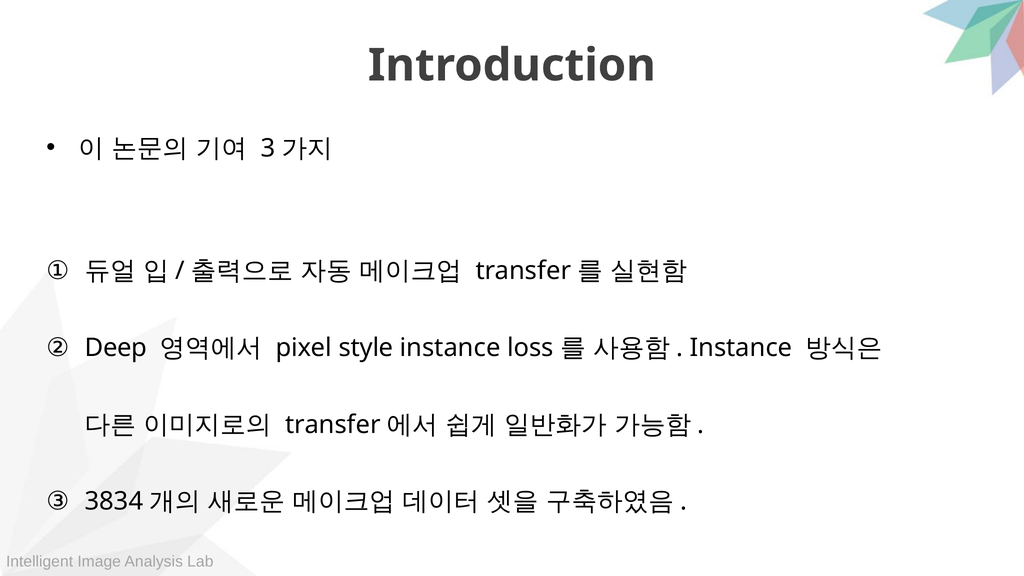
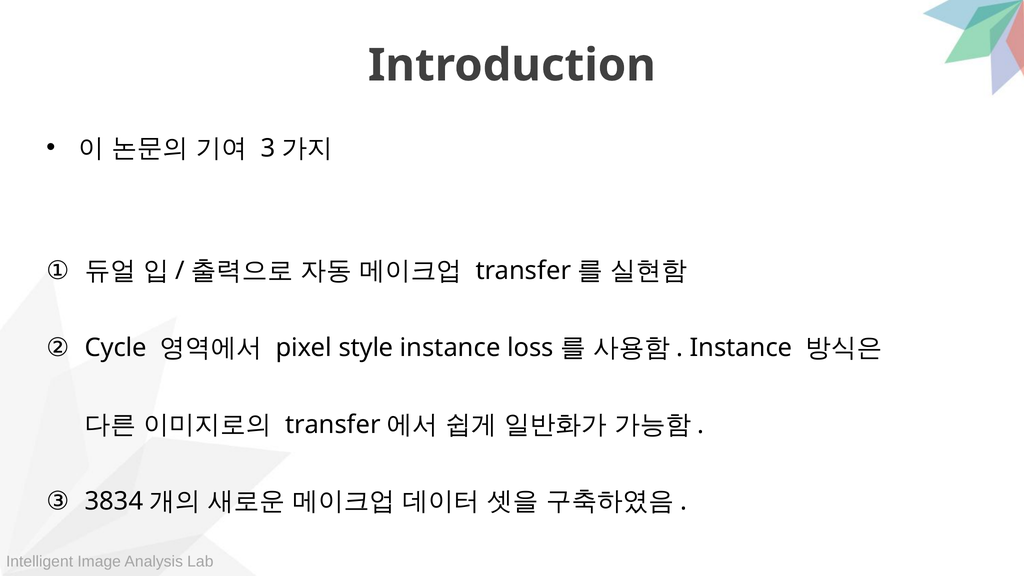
Deep: Deep -> Cycle (116, 348)
